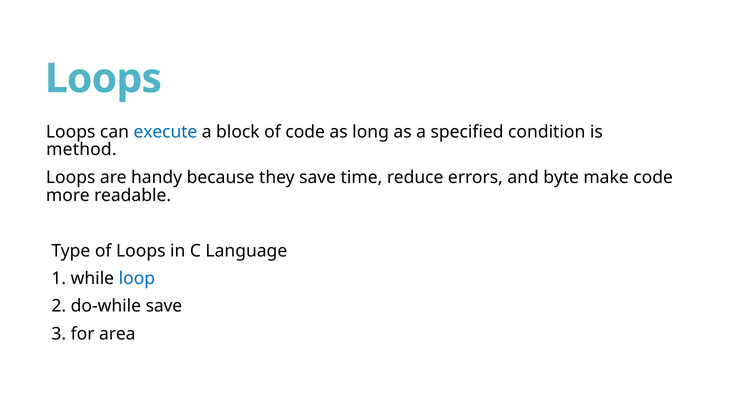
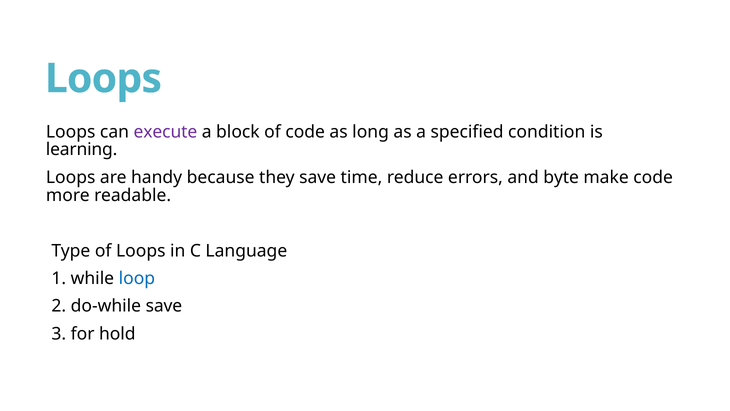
execute colour: blue -> purple (165, 132)
method: method -> learning (82, 150)
area: area -> hold (117, 334)
